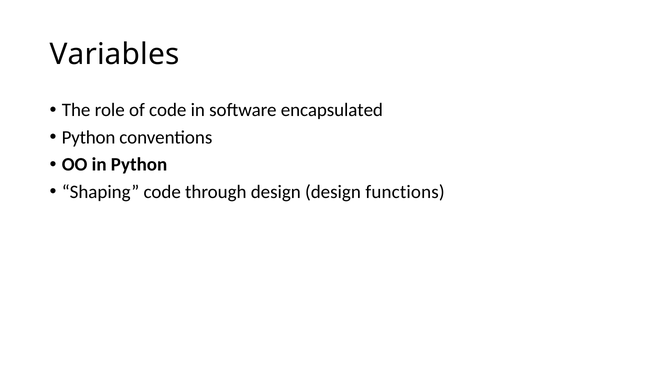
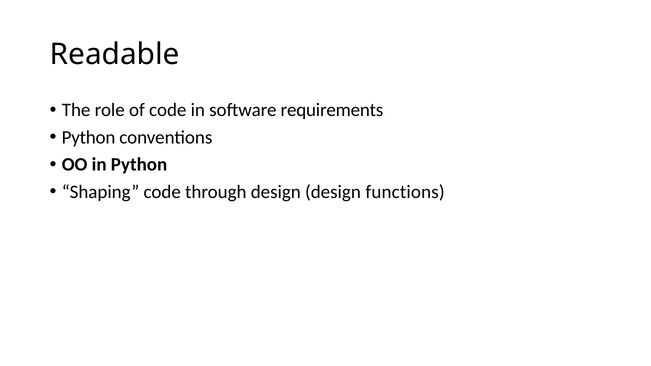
Variables: Variables -> Readable (115, 55)
encapsulated: encapsulated -> requirements (332, 110)
